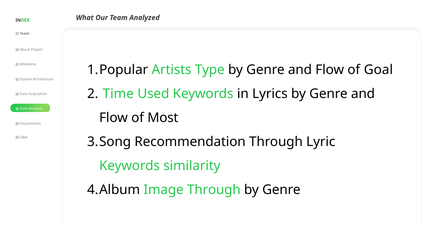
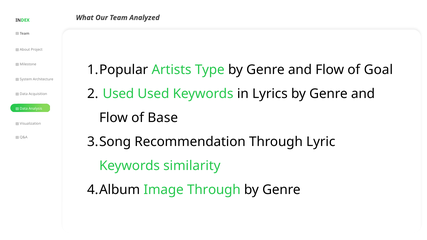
Time: Time -> Used (118, 94)
Most: Most -> Base (163, 118)
